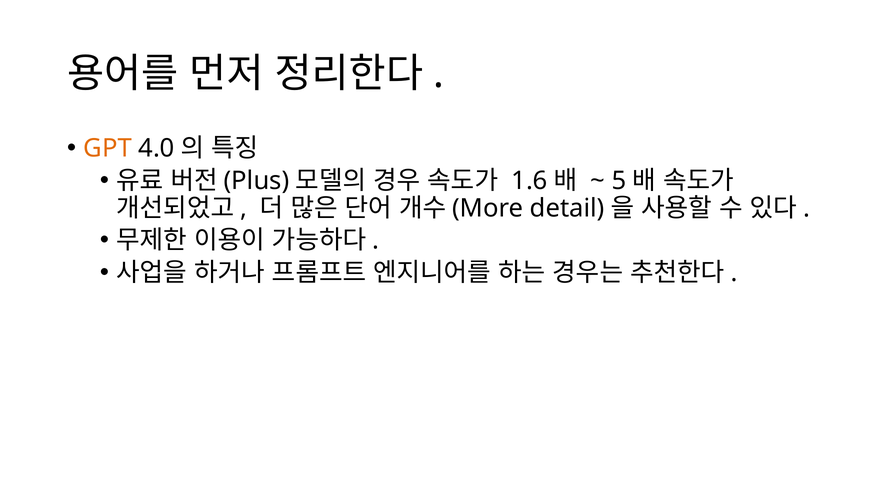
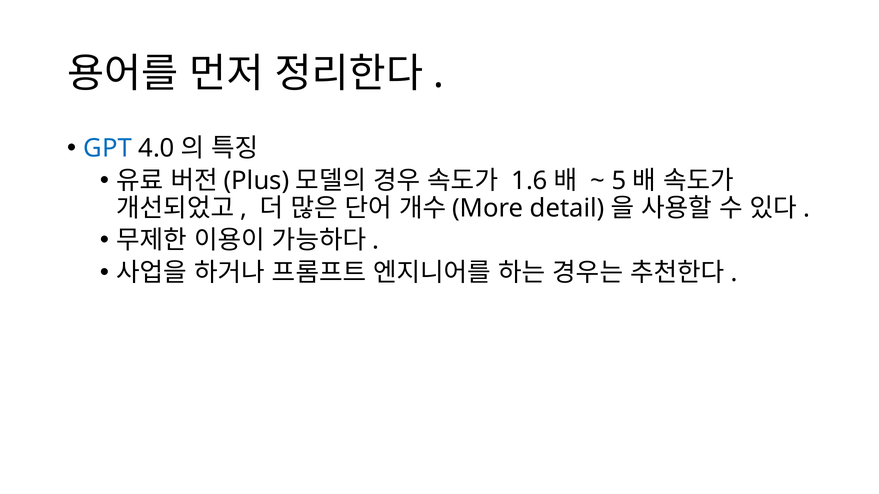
GPT colour: orange -> blue (108, 149)
